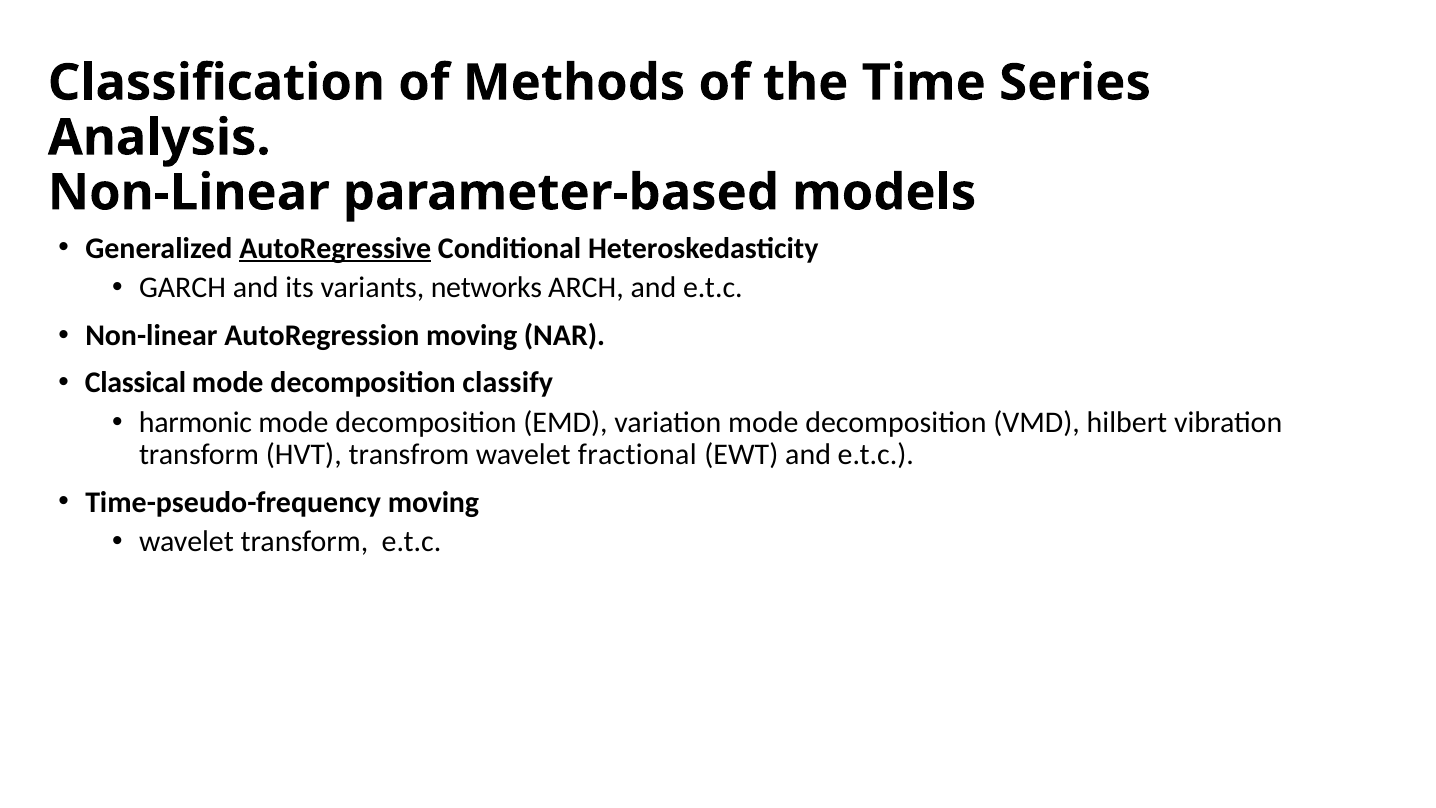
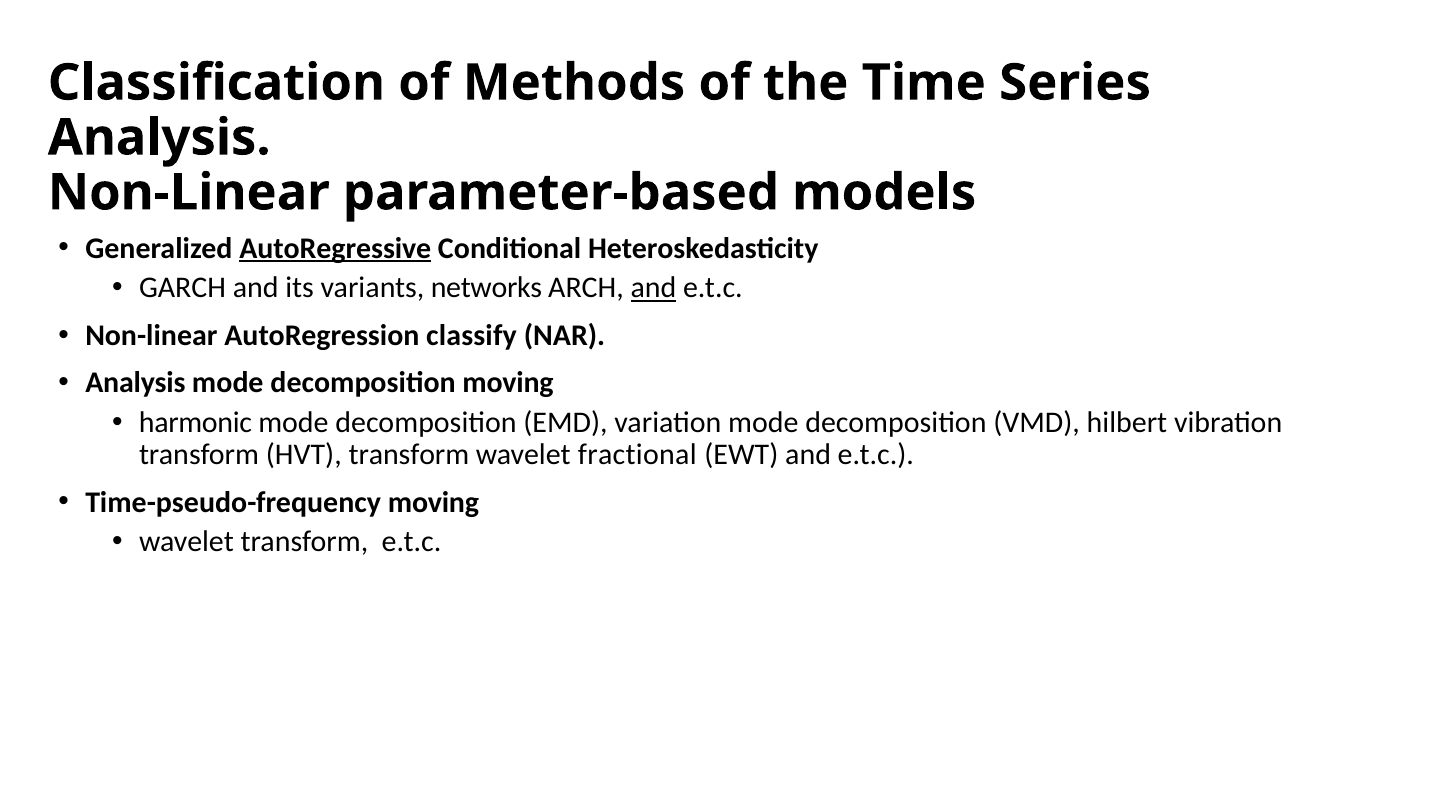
and underline: none -> present (653, 288)
AutoRegression moving: moving -> classify (471, 335)
Classical: Classical -> Analysis (135, 383)
decomposition classify: classify -> moving (508, 383)
HVT transfrom: transfrom -> transform (409, 455)
